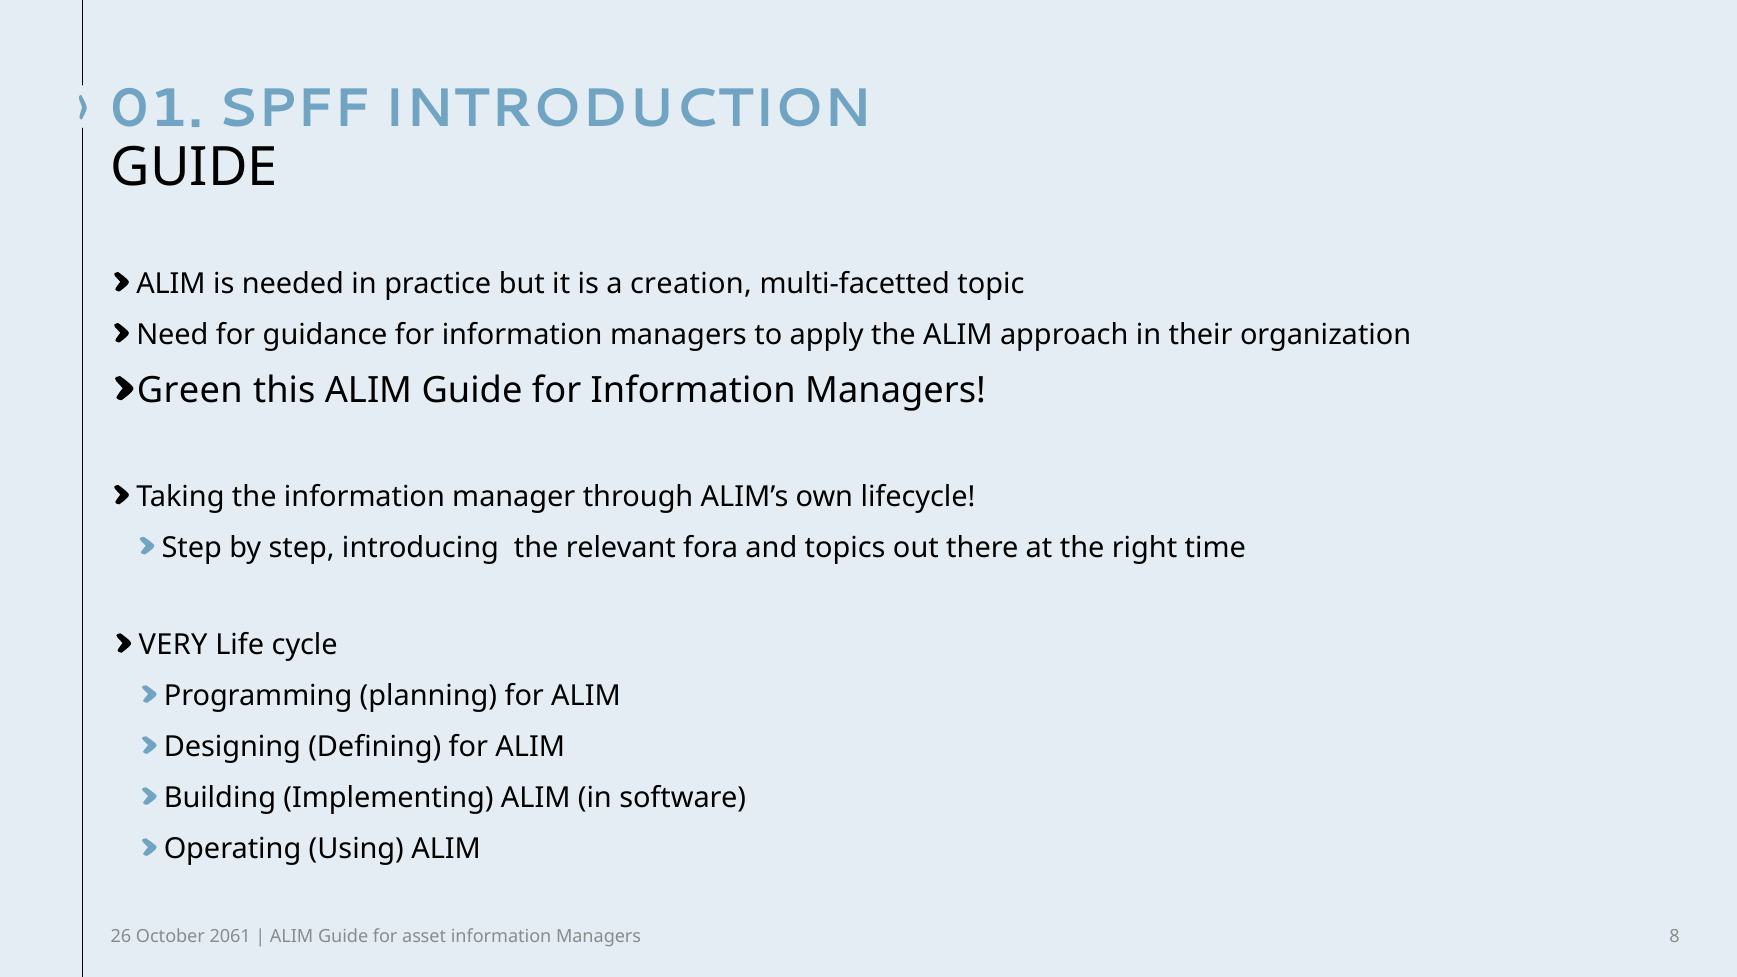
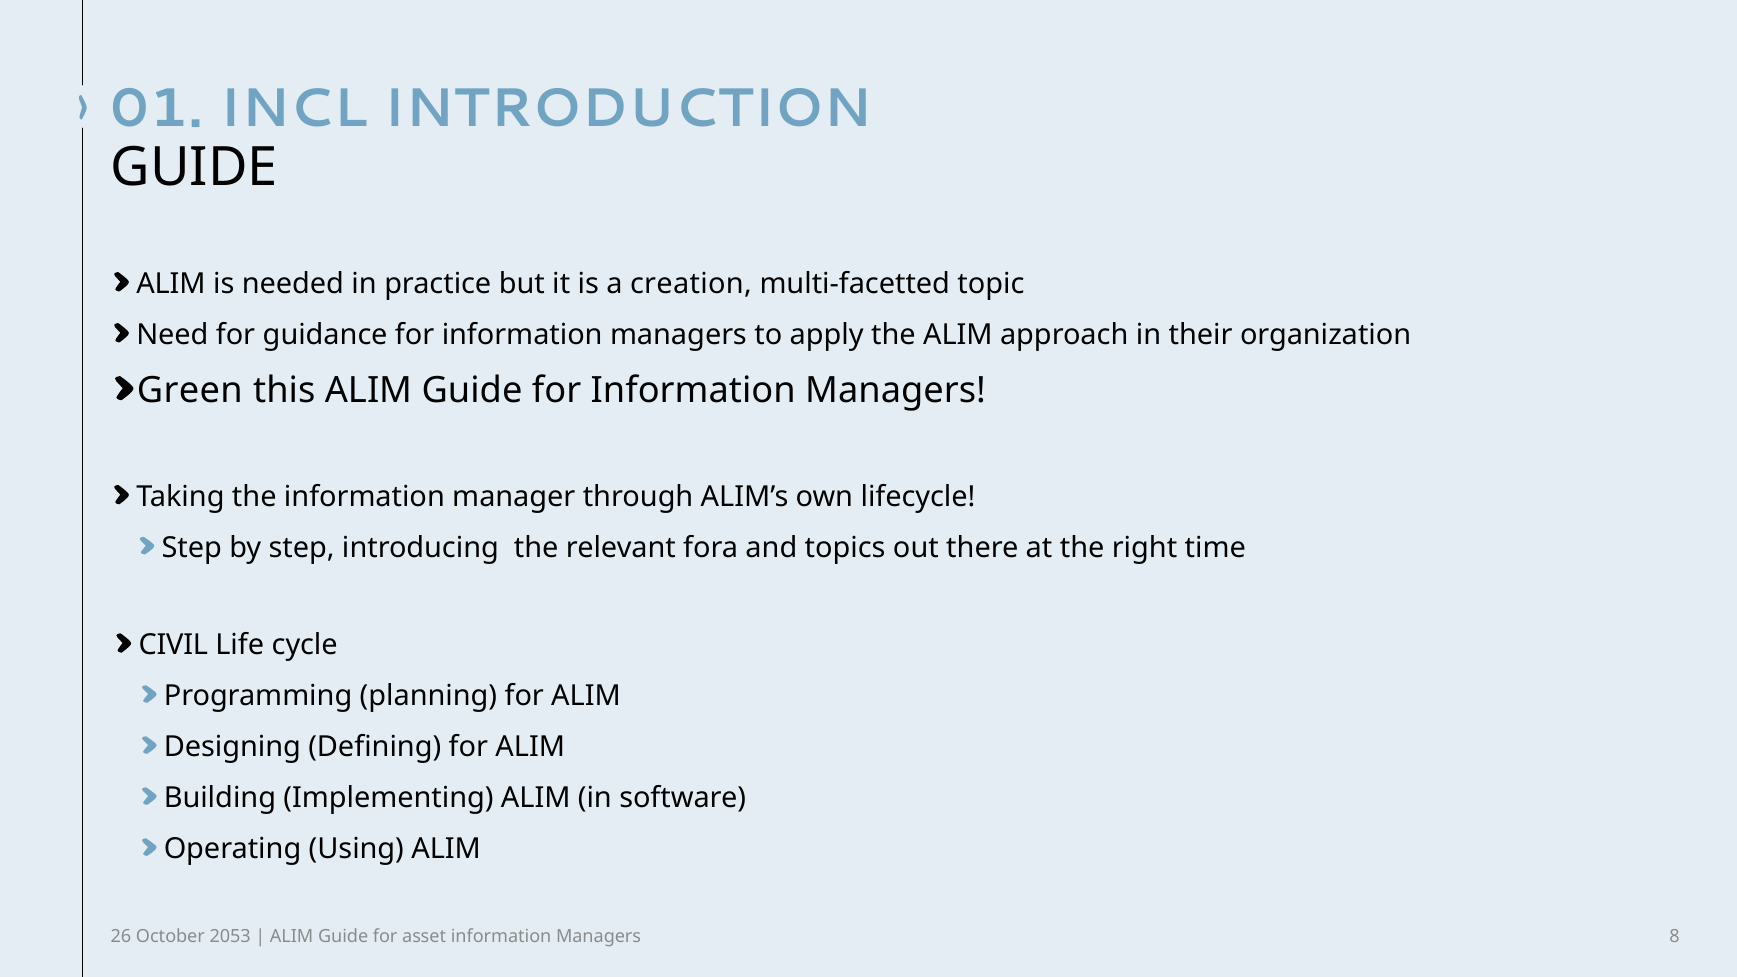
SPFF: SPFF -> INCL (293, 109)
VERY: VERY -> CIVIL (173, 645)
2061: 2061 -> 2053 (230, 936)
